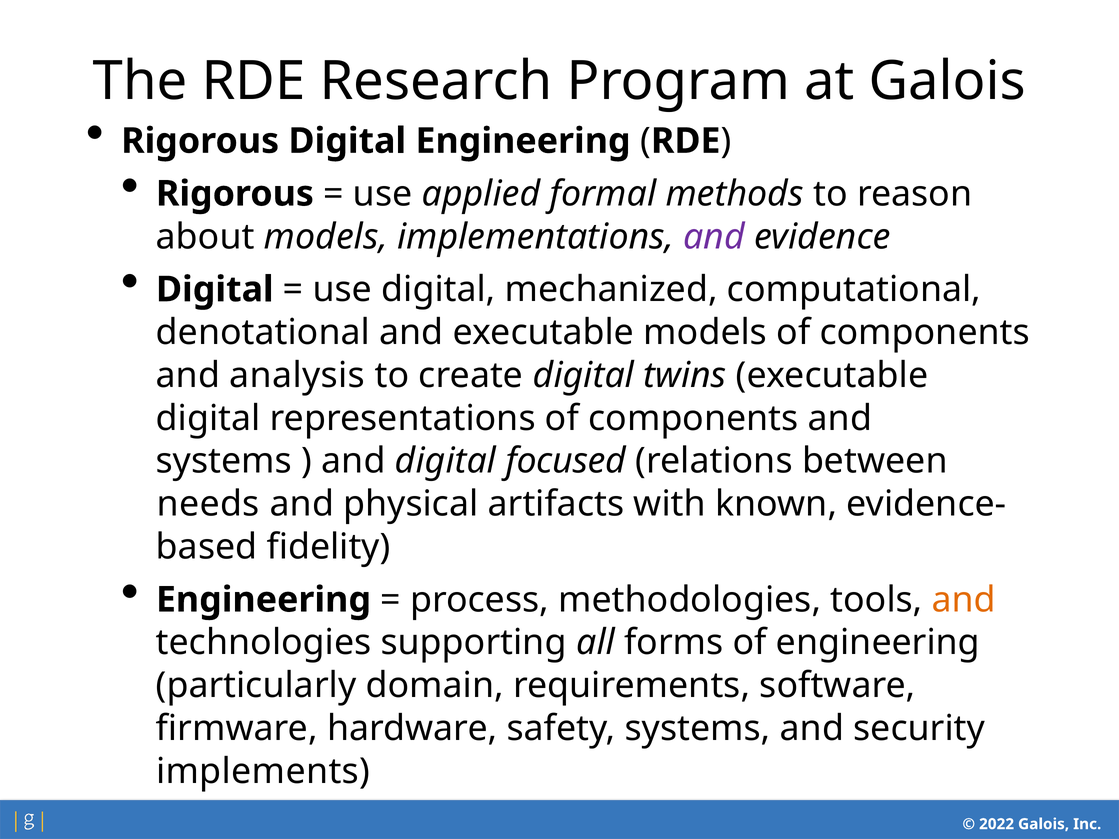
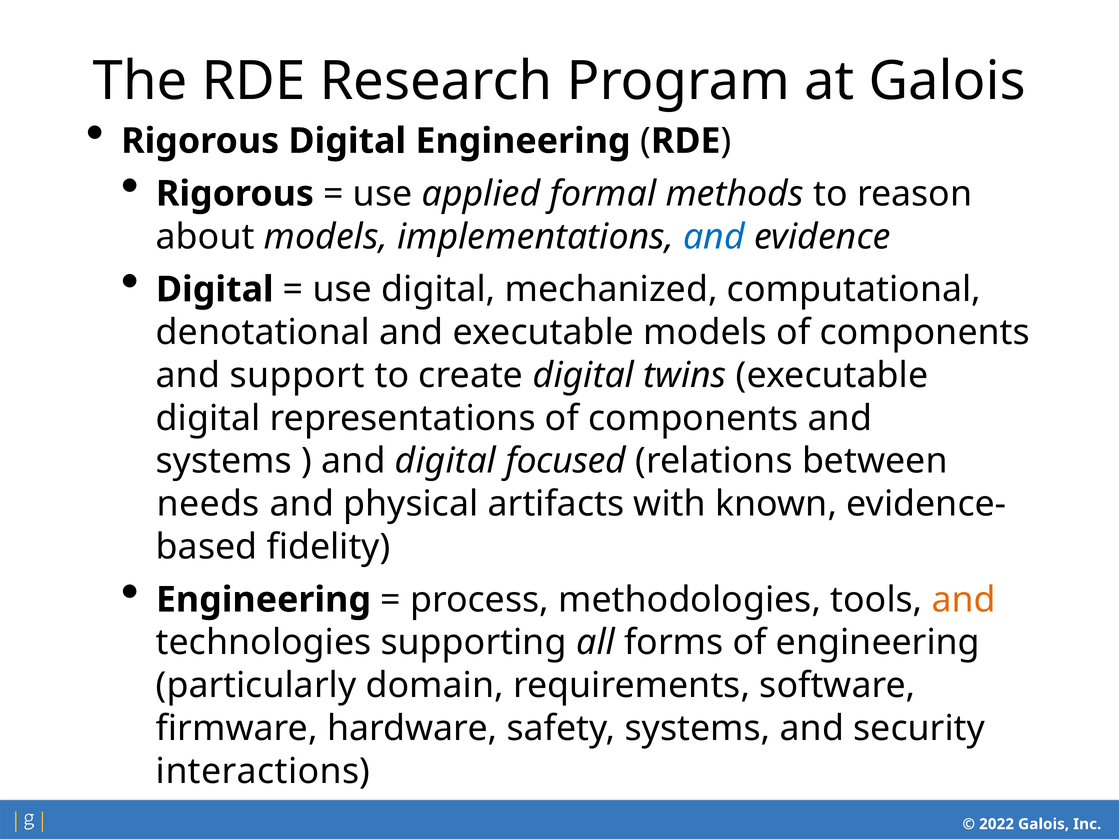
and colour: purple -> blue (714, 237)
analysis: analysis -> support (297, 375)
implements: implements -> interactions (263, 772)
